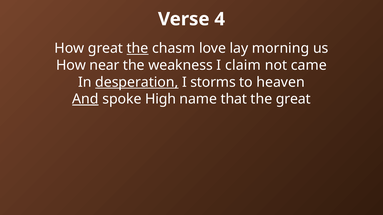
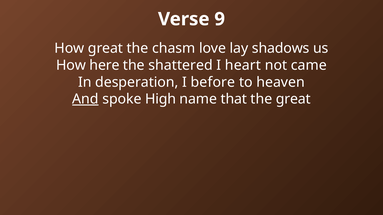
4: 4 -> 9 (220, 19)
the underline: present -> none (138, 48)
morning: morning -> shadows (281, 48)
near: near -> here (104, 65)
weakness: weakness -> shattered (181, 65)
claim: claim -> heart (243, 65)
desperation underline: present -> none (137, 82)
storms: storms -> before (213, 82)
